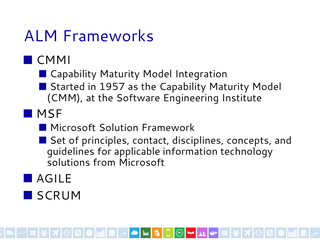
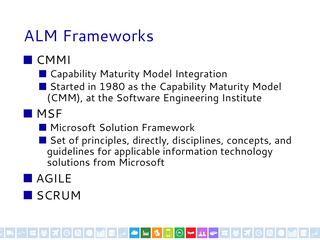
1957: 1957 -> 1980 (112, 87)
contact: contact -> directly (151, 140)
